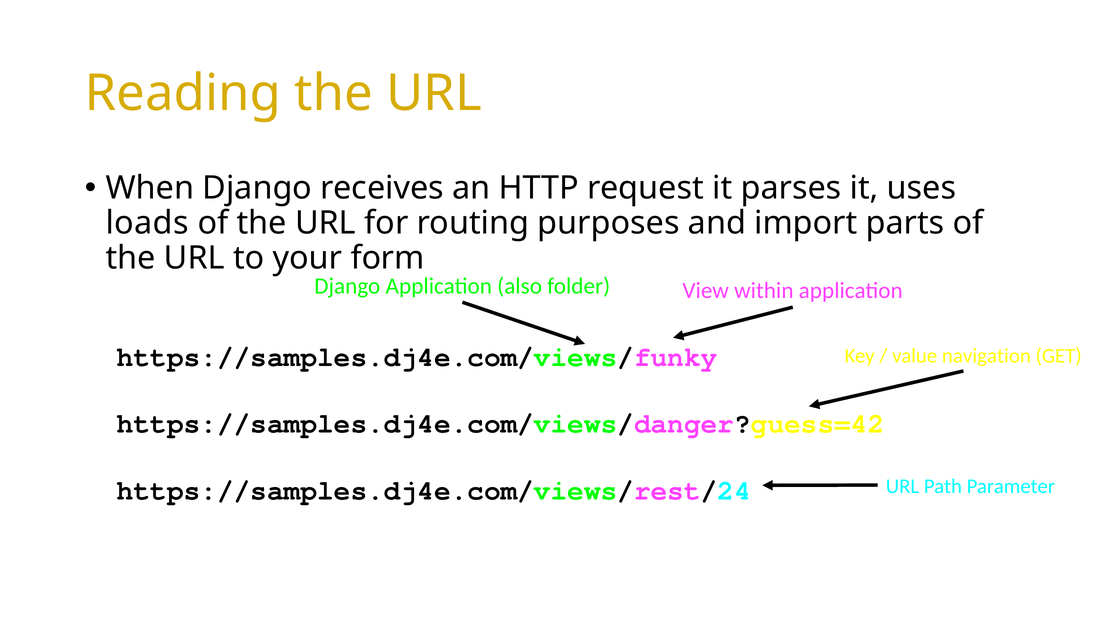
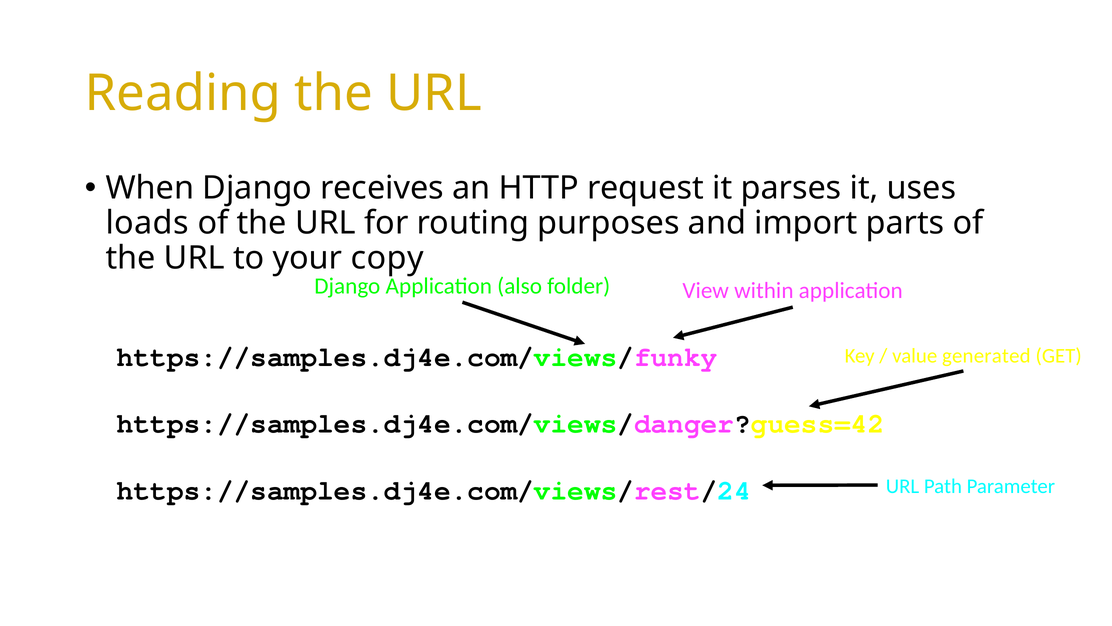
form: form -> copy (387, 258)
navigation: navigation -> generated (986, 356)
